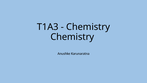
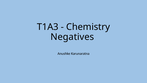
Chemistry: Chemistry -> Negatives (72, 37)
